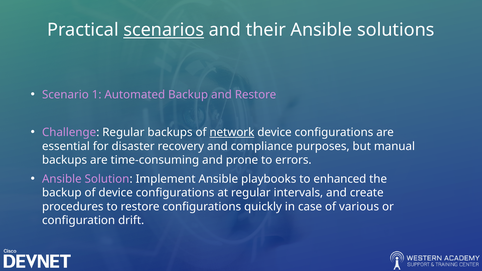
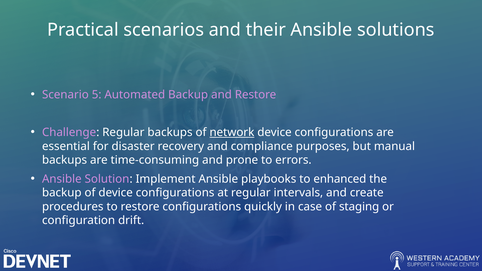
scenarios underline: present -> none (164, 30)
1: 1 -> 5 (97, 95)
various: various -> staging (359, 207)
